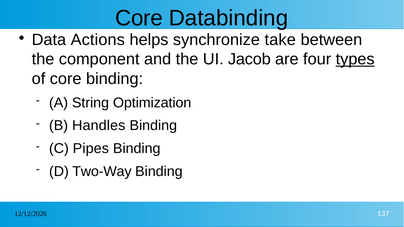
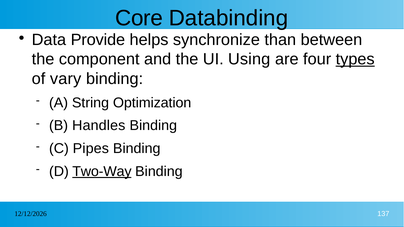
Actions: Actions -> Provide (98, 40)
take: take -> than (280, 40)
Jacob: Jacob -> Using (249, 59)
of core: core -> vary (66, 79)
Two-Way underline: none -> present (102, 172)
